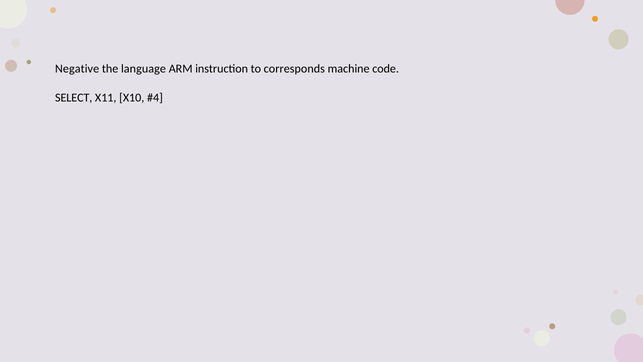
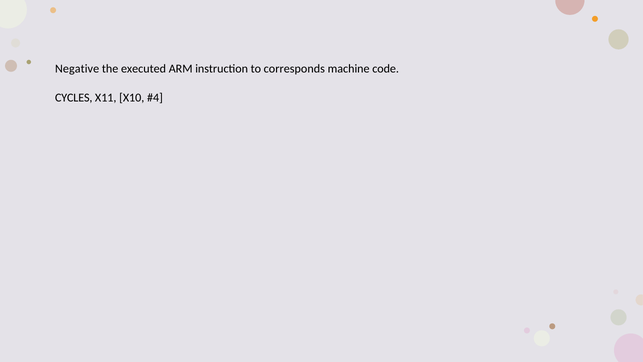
language: language -> executed (144, 69)
SELECT: SELECT -> CYCLES (74, 98)
